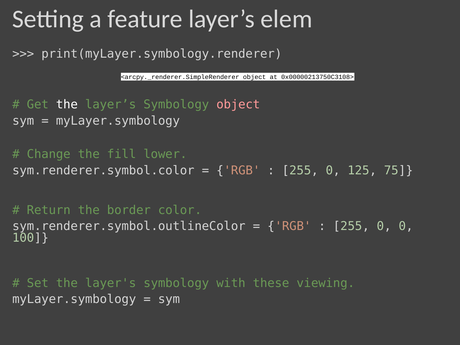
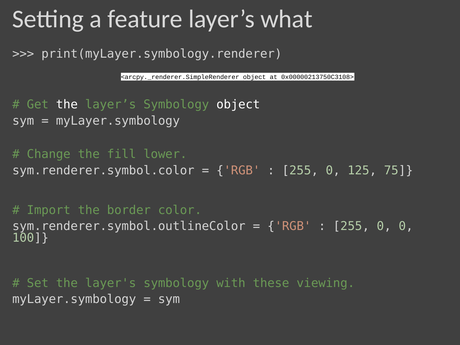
elem: elem -> what (287, 19)
object colour: pink -> white (238, 105)
Return: Return -> Import (49, 210)
